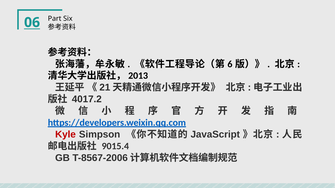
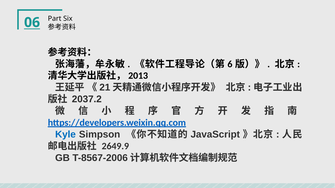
4017.2: 4017.2 -> 2037.2 (87, 99)
Kyle colour: red -> blue (65, 135)
9015.4: 9015.4 -> 2649.9 (115, 147)
